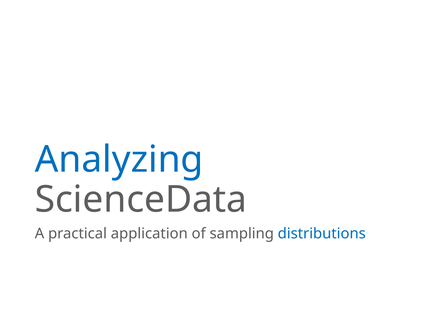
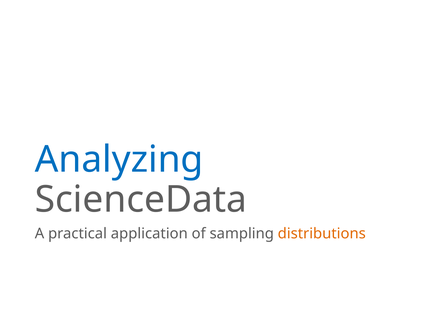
distributions colour: blue -> orange (322, 234)
